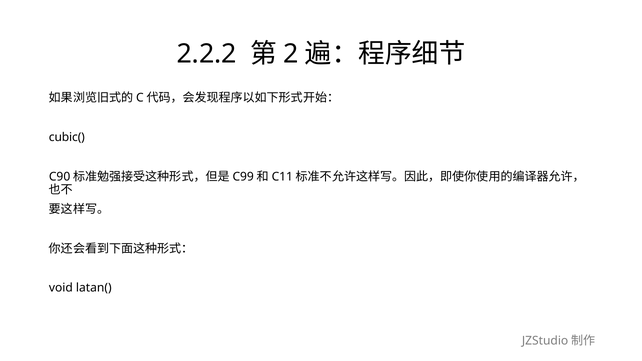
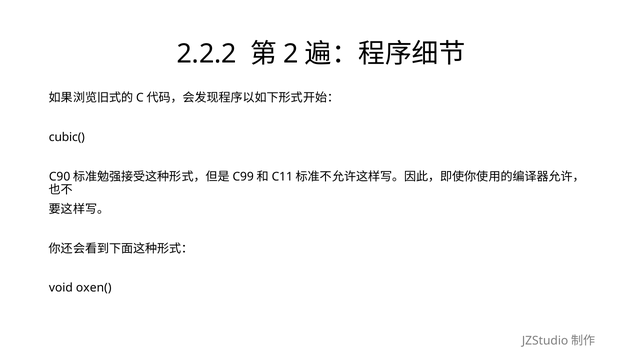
latan(: latan( -> oxen( (94, 288)
